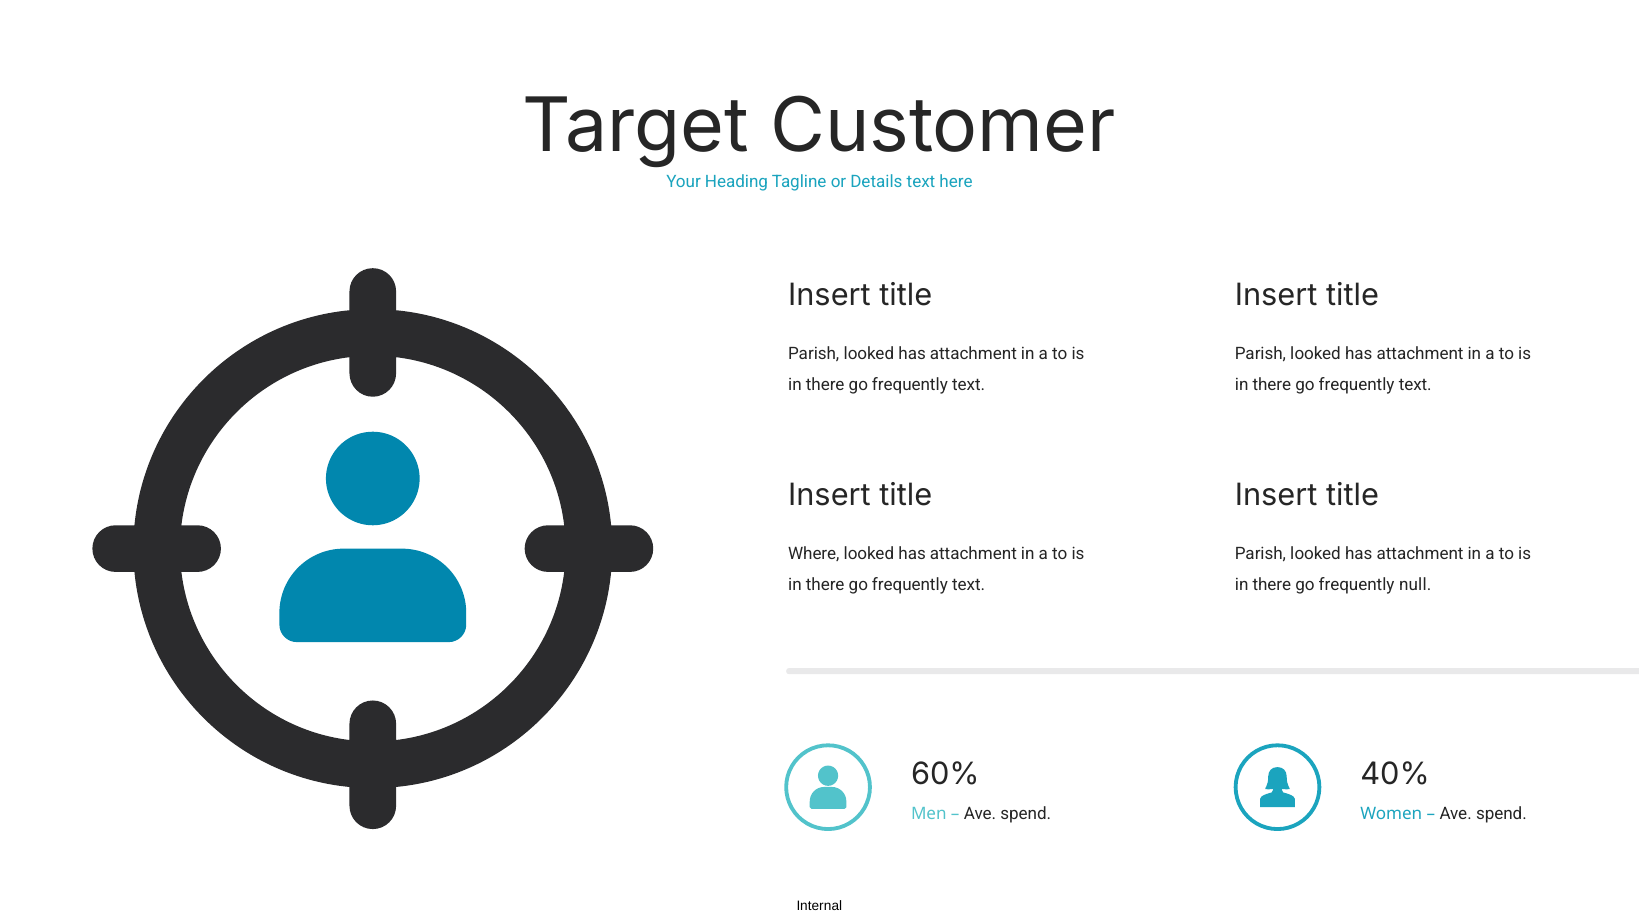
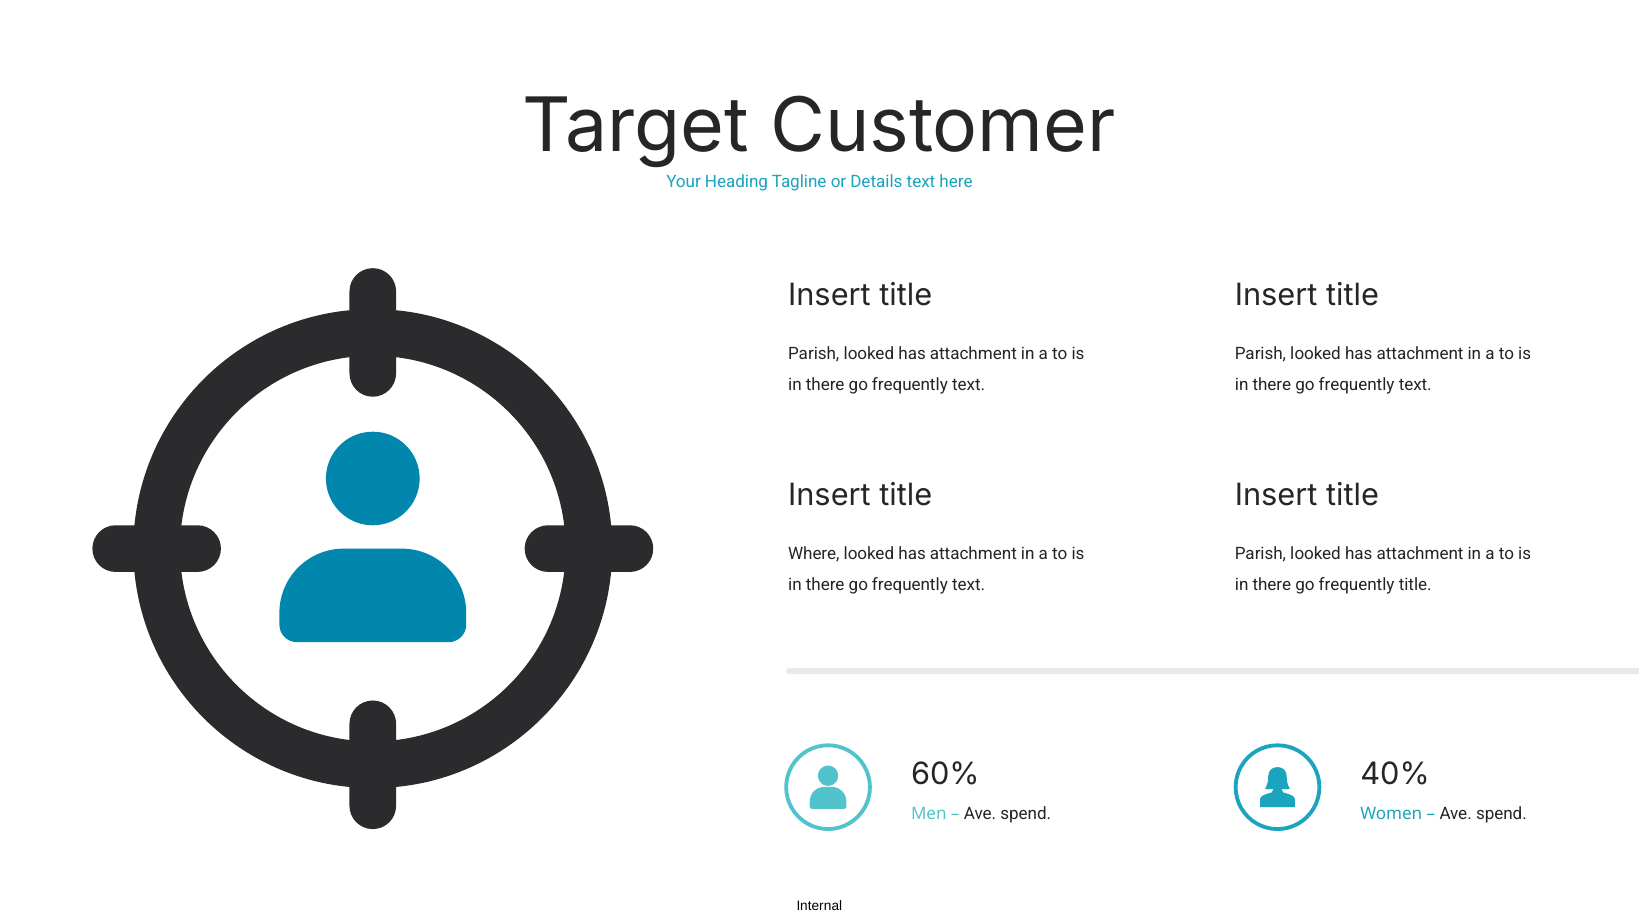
frequently null: null -> title (1415, 584)
